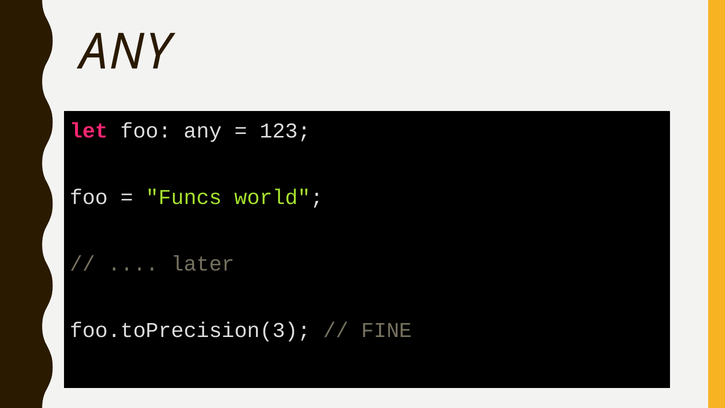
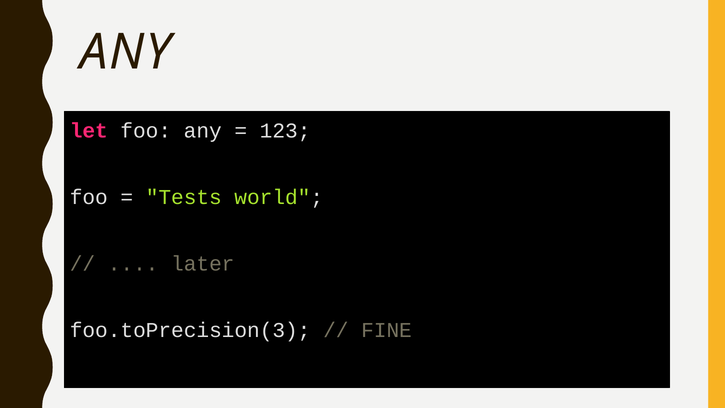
Funcs: Funcs -> Tests (184, 197)
